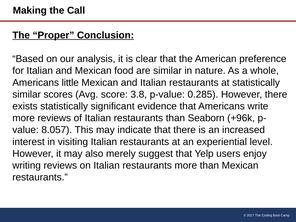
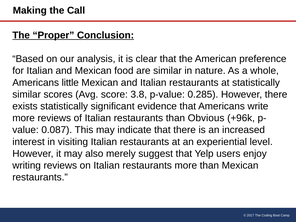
Seaborn: Seaborn -> Obvious (206, 118)
8.057: 8.057 -> 0.087 (57, 130)
